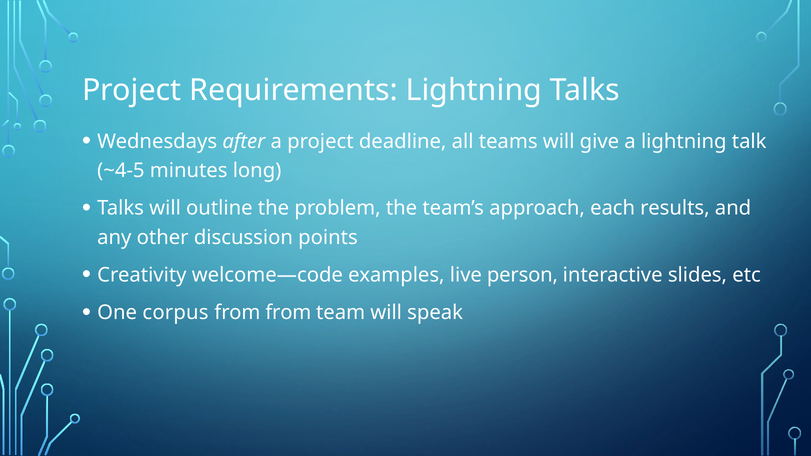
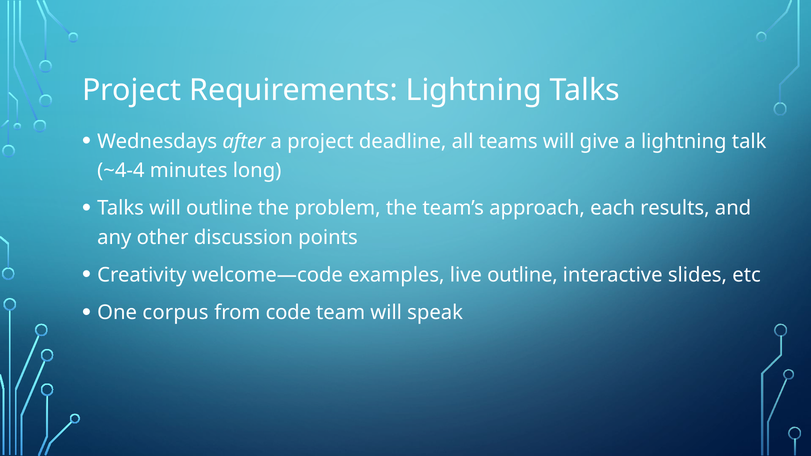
~4-5: ~4-5 -> ~4-4 (121, 171)
live person: person -> outline (522, 275)
from from: from -> code (288, 313)
